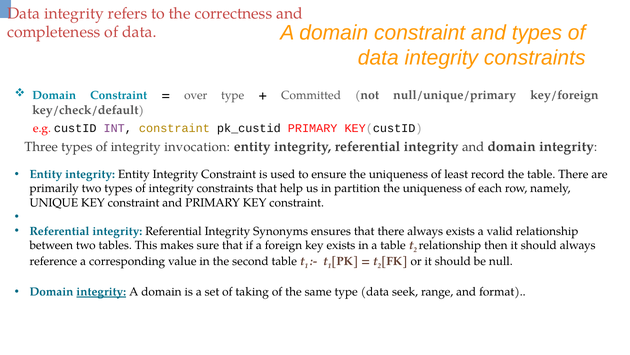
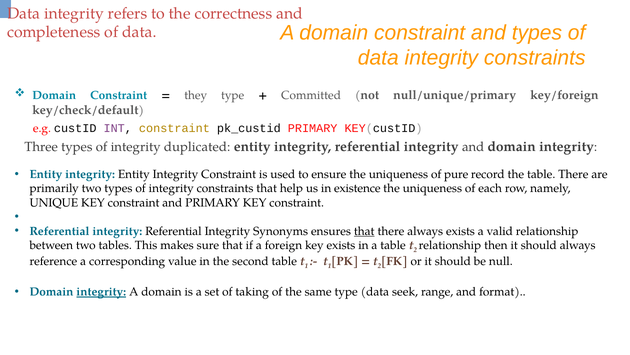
over: over -> they (196, 95)
invocation: invocation -> duplicated (197, 146)
least: least -> pure (456, 174)
partition: partition -> existence (357, 188)
that underline: none -> present (364, 231)
